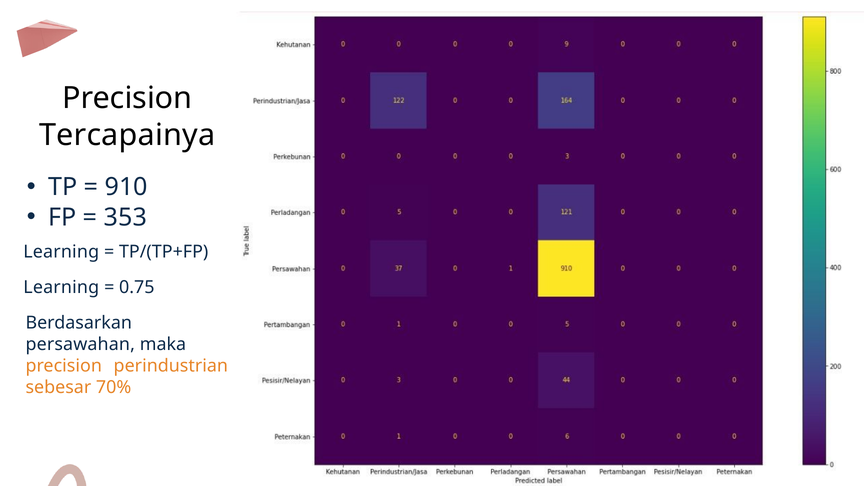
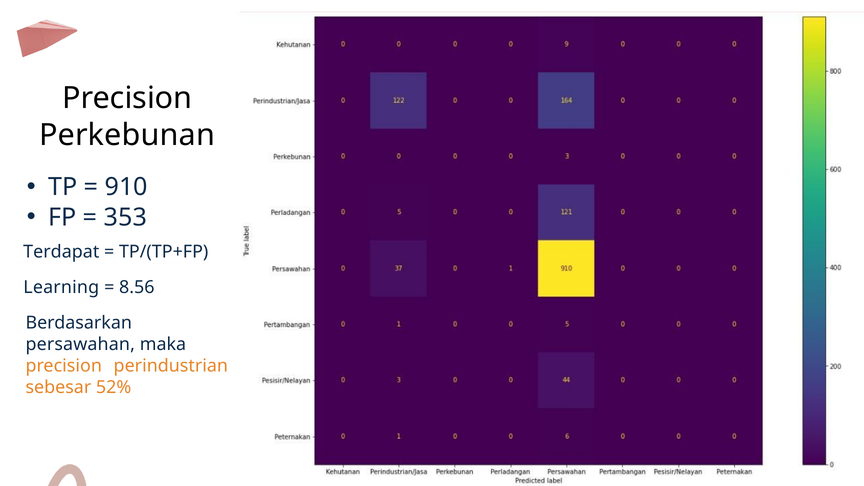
Tercapainya: Tercapainya -> Perkebunan (127, 135)
Learning: Learning -> Terdapat (61, 252)
0.75: 0.75 -> 8.56 (137, 287)
70%: 70% -> 52% (114, 387)
